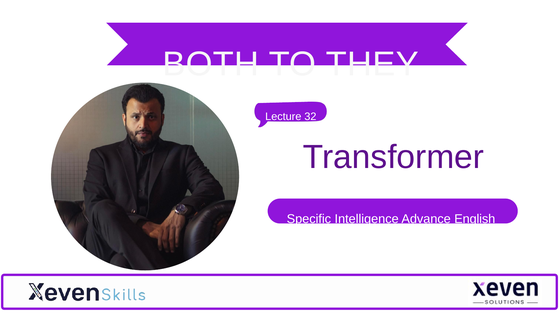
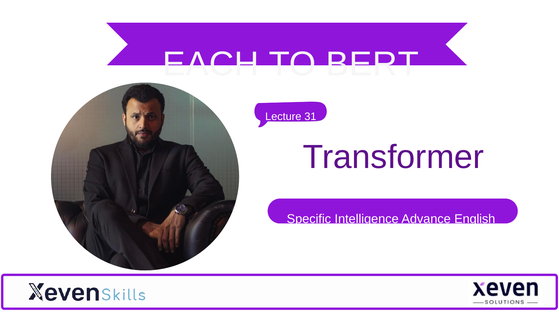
BOTH: BOTH -> EACH (211, 64)
THEY: THEY -> BERT (372, 64)
32: 32 -> 31 (310, 117)
